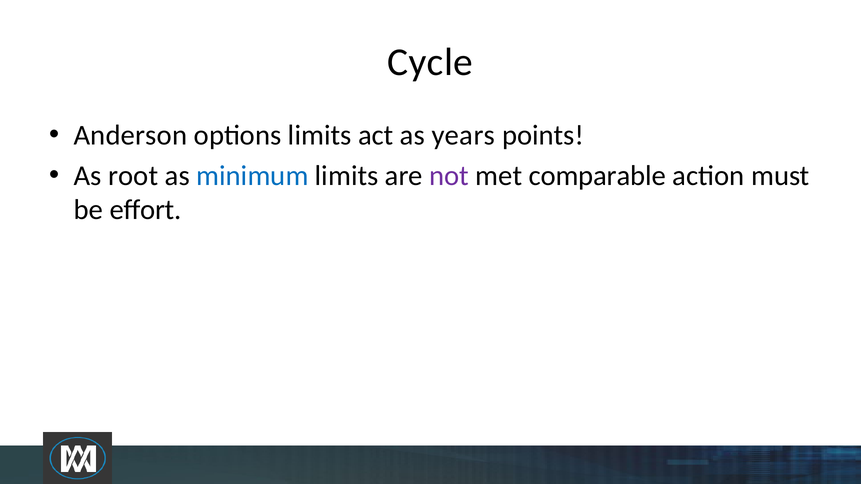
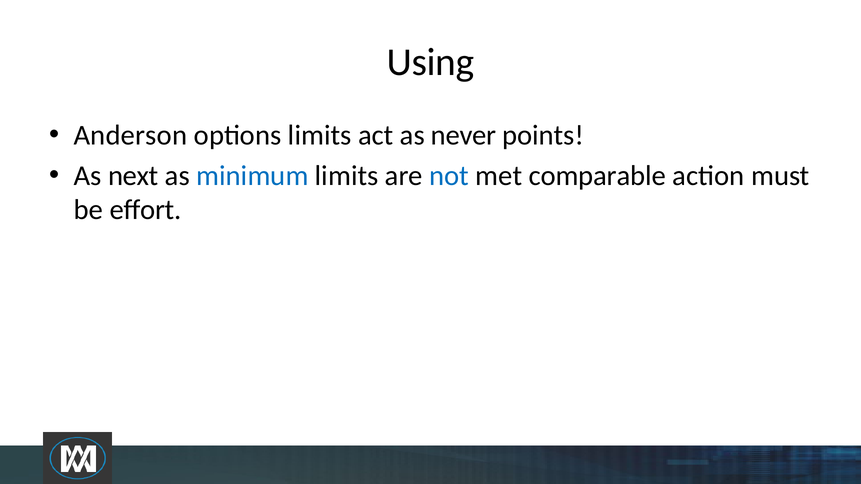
Cycle: Cycle -> Using (431, 63)
years: years -> never (464, 135)
root: root -> next (133, 176)
not colour: purple -> blue (449, 176)
